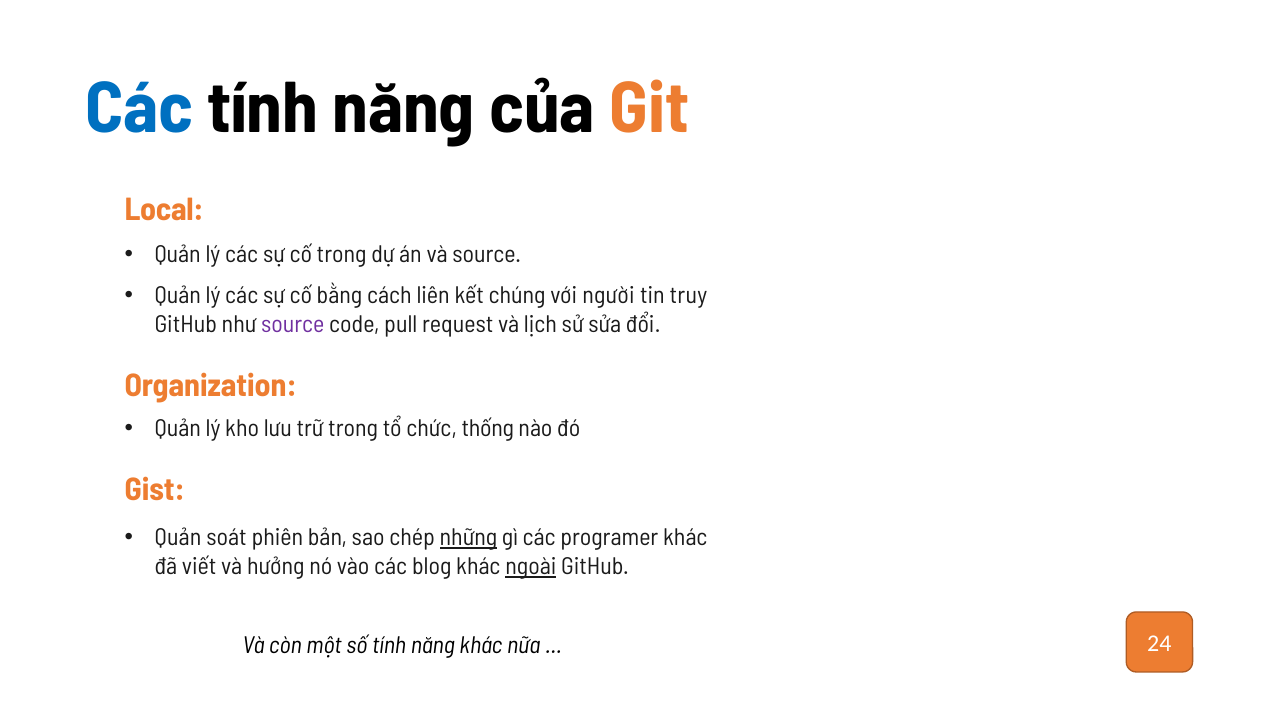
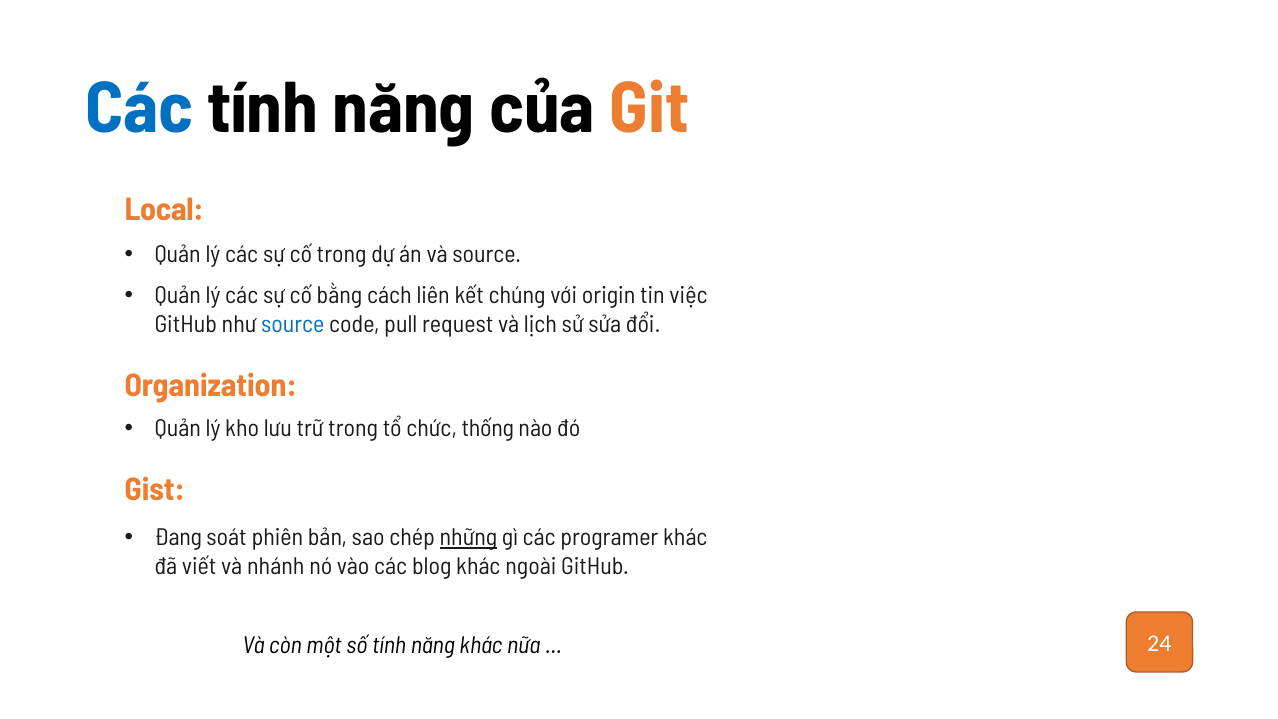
người: người -> origin (609, 295)
truy: truy -> việc (689, 295)
source colour: purple -> blue (293, 324)
Quản: Quản -> Đang (178, 538)
hưởng: hưởng -> nhánh (276, 567)
ngoài underline: present -> none (531, 567)
